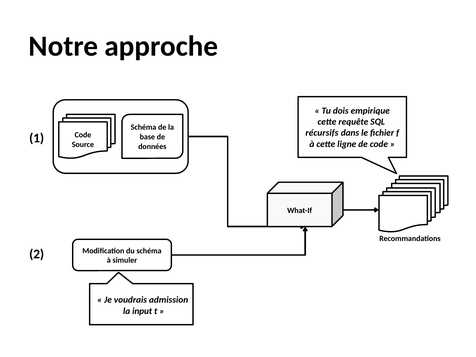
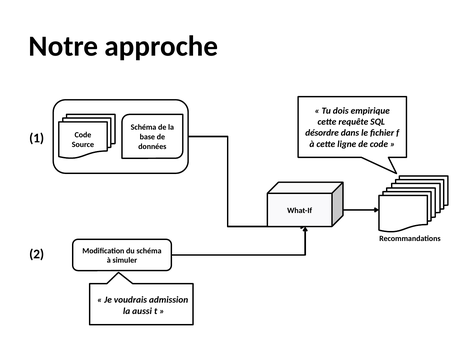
récursifs: récursifs -> désordre (322, 133)
input: input -> aussi (142, 311)
